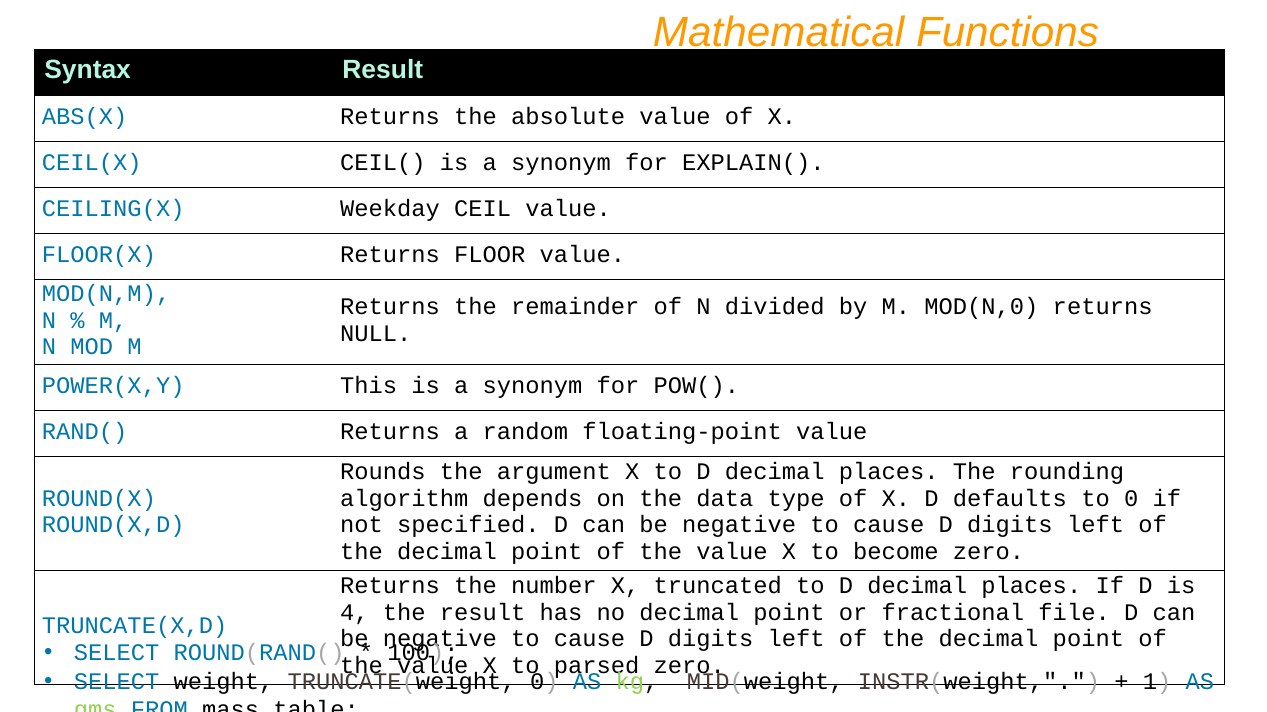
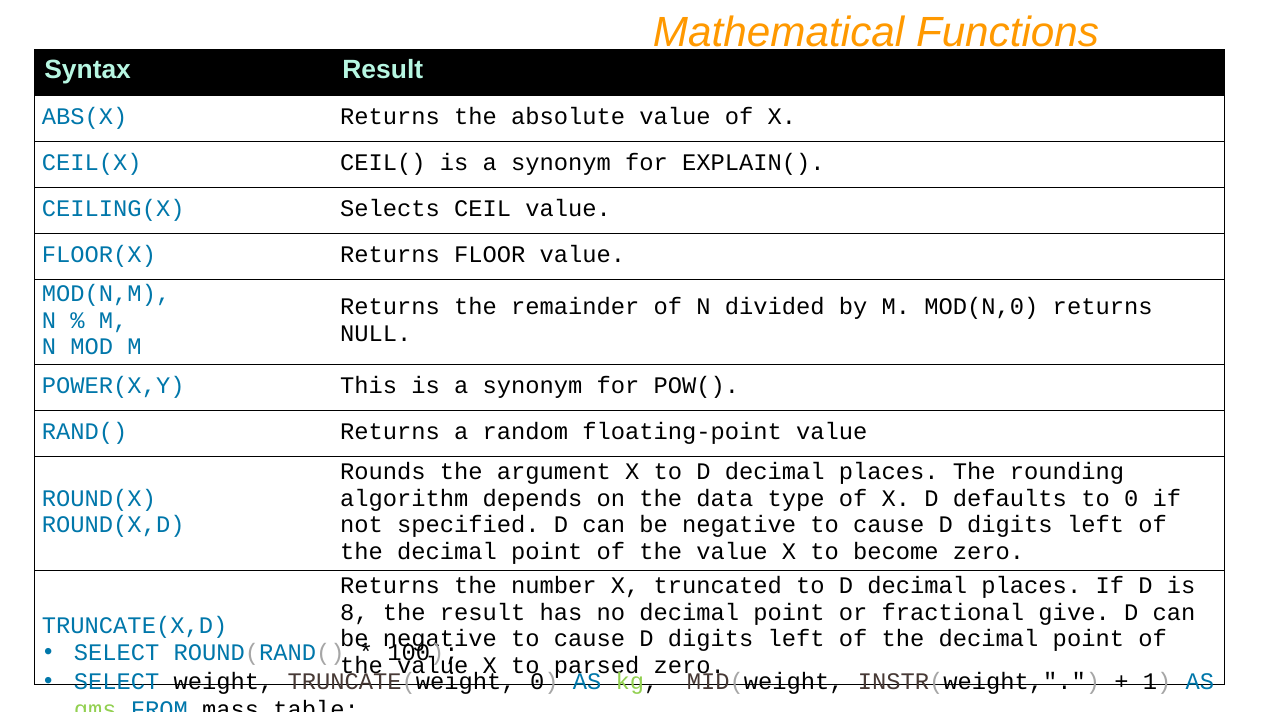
Weekday: Weekday -> Selects (390, 209)
4: 4 -> 8 (354, 613)
file: file -> give (1074, 613)
